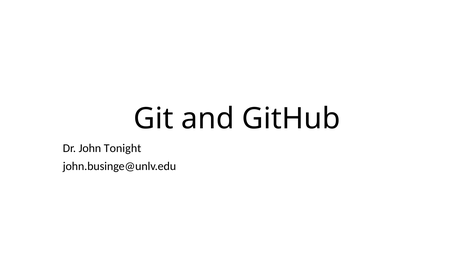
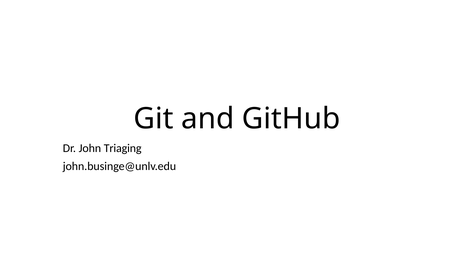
Tonight: Tonight -> Triaging (123, 148)
